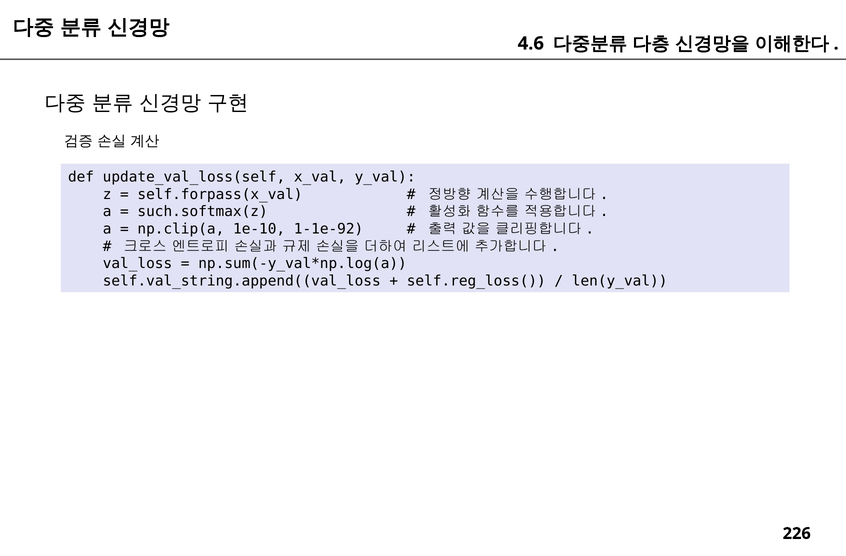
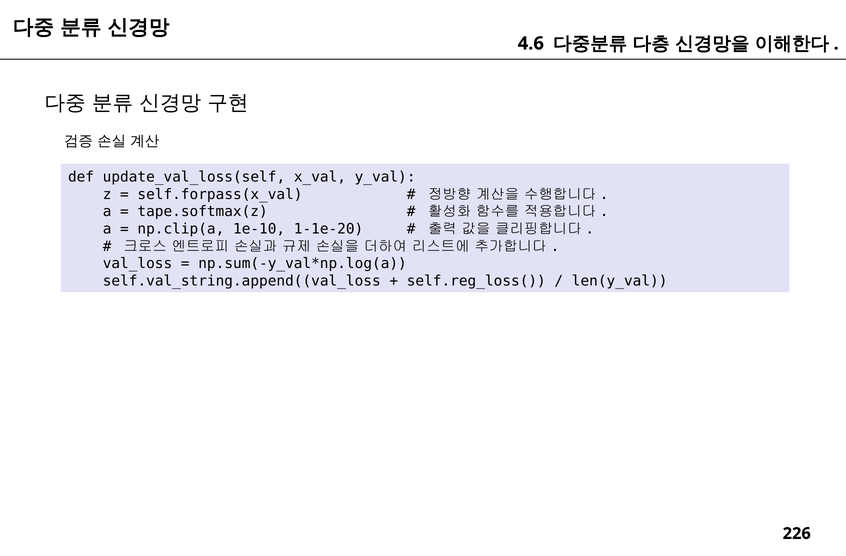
such.softmax(z: such.softmax(z -> tape.softmax(z (203, 212)
1-1e-92: 1-1e-92 -> 1-1e-20 (329, 229)
